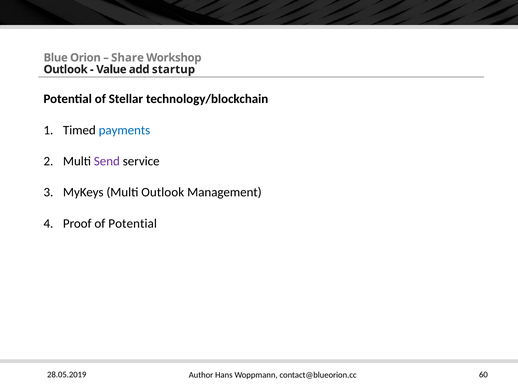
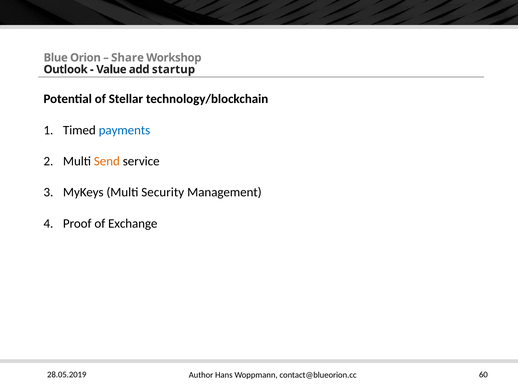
Send colour: purple -> orange (107, 161)
Multi Outlook: Outlook -> Security (163, 192)
of Potential: Potential -> Exchange (133, 223)
